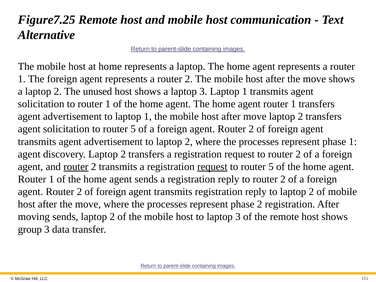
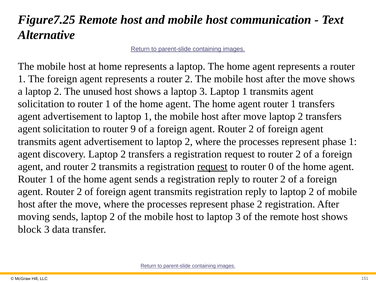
solicitation to router 5: 5 -> 9 (133, 129)
router underline: present -> none (76, 167)
5: 5 -> 0 (271, 167)
group: group -> block (30, 229)
